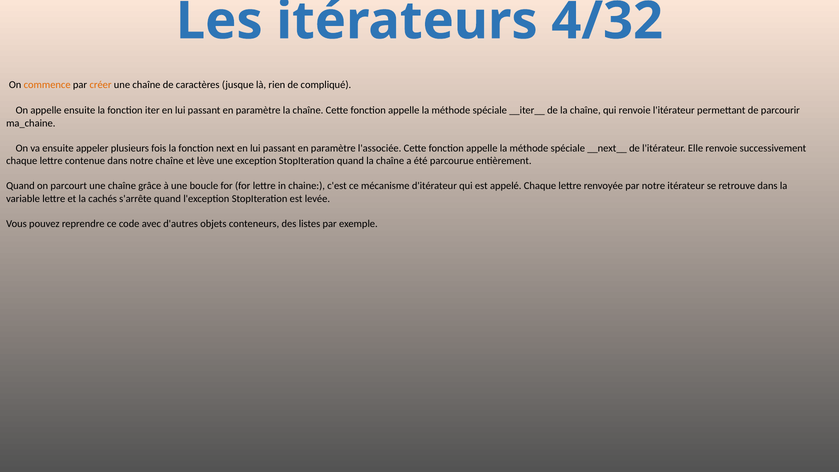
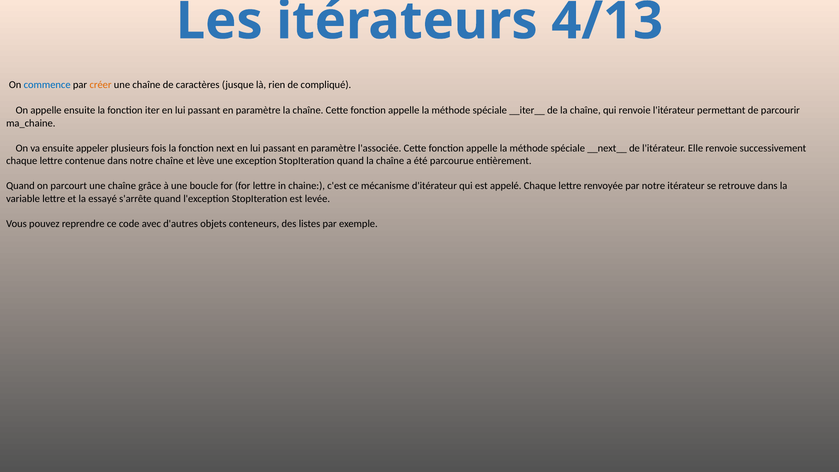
4/32: 4/32 -> 4/13 (607, 21)
commence colour: orange -> blue (47, 85)
cachés: cachés -> essayé (103, 199)
